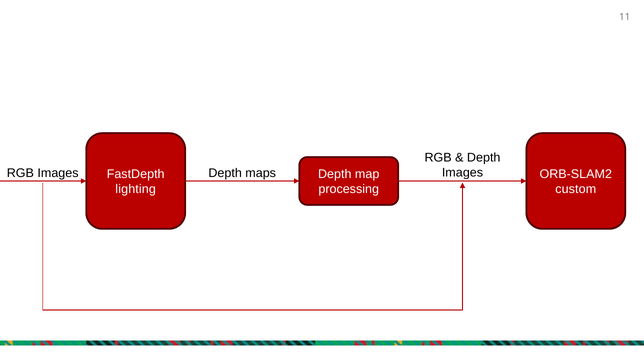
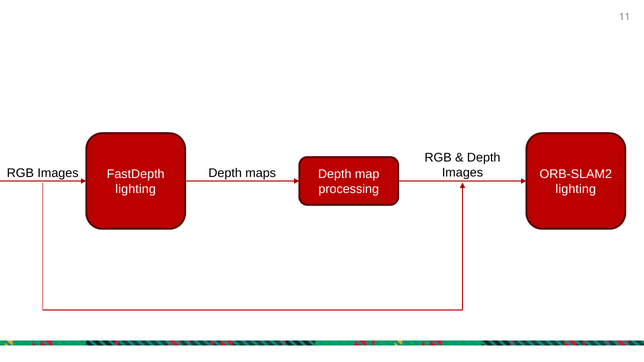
custom: custom -> lighting (576, 189)
